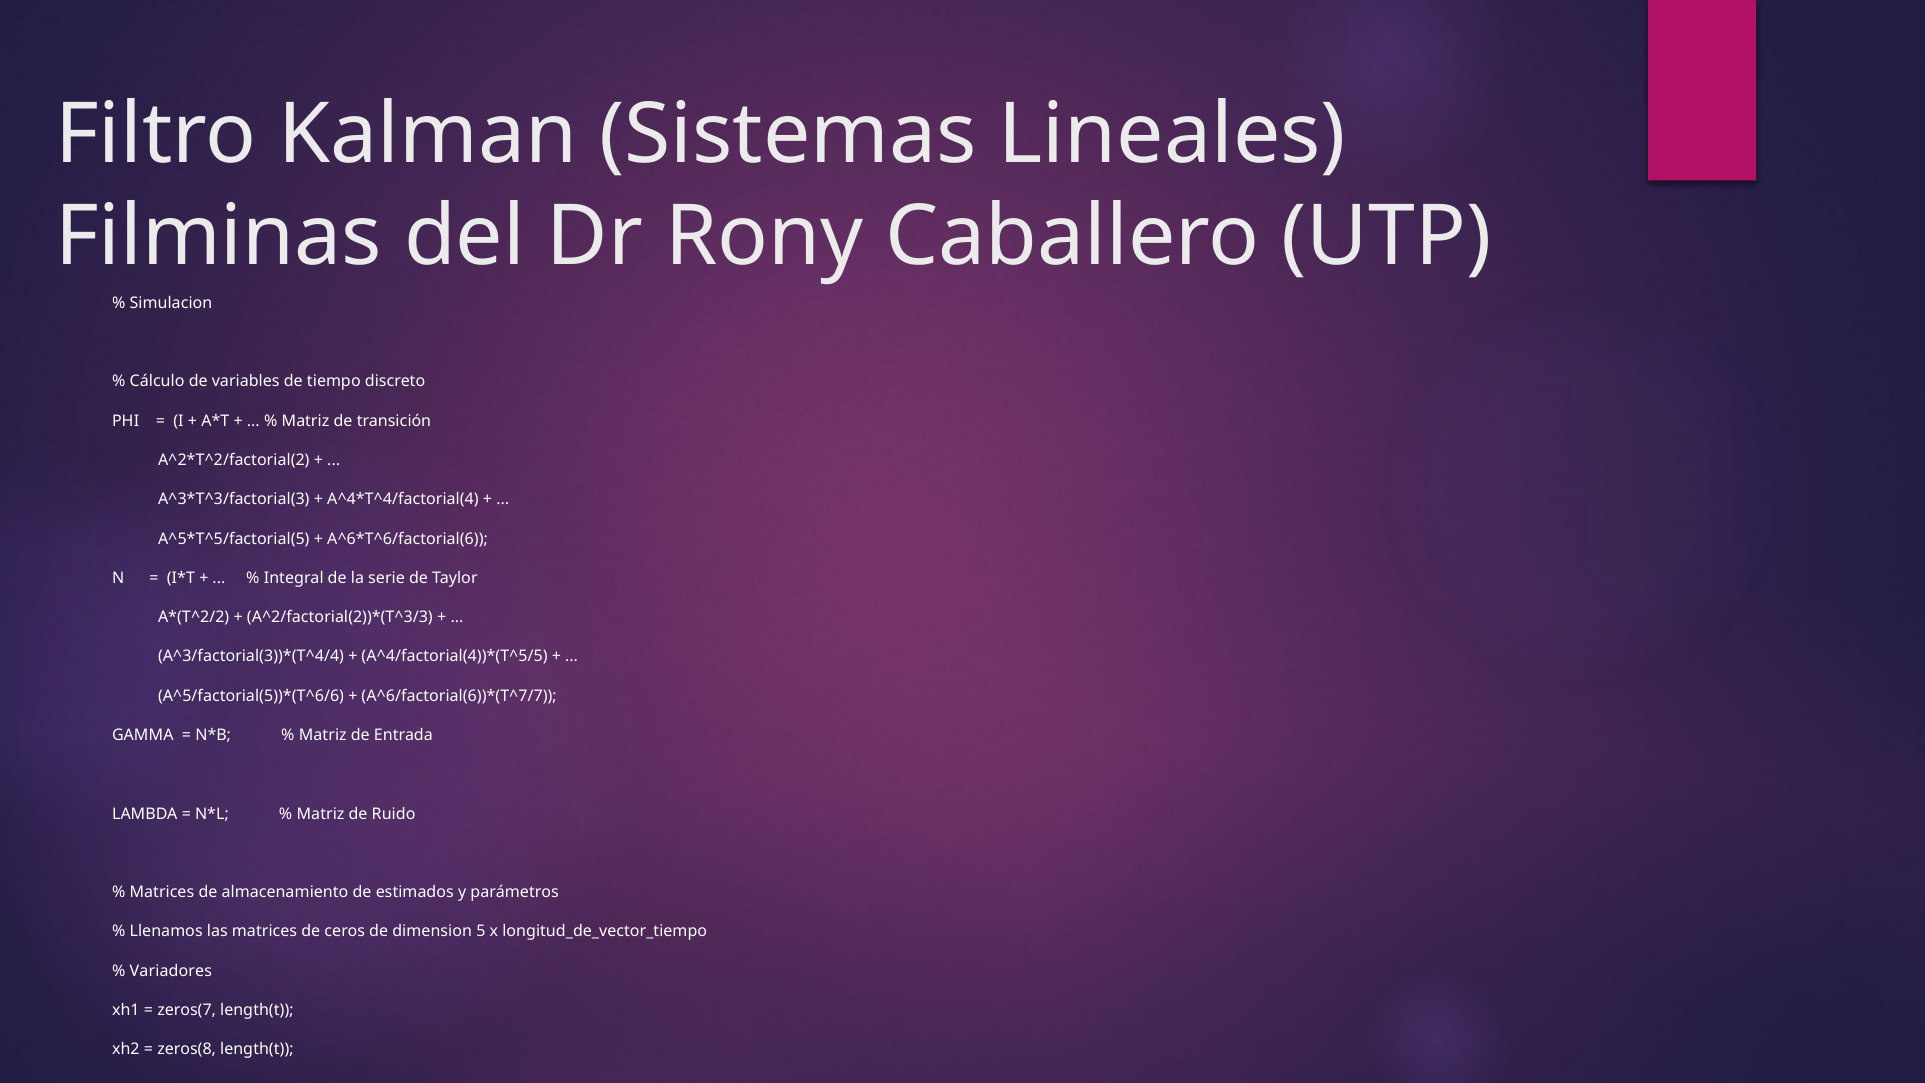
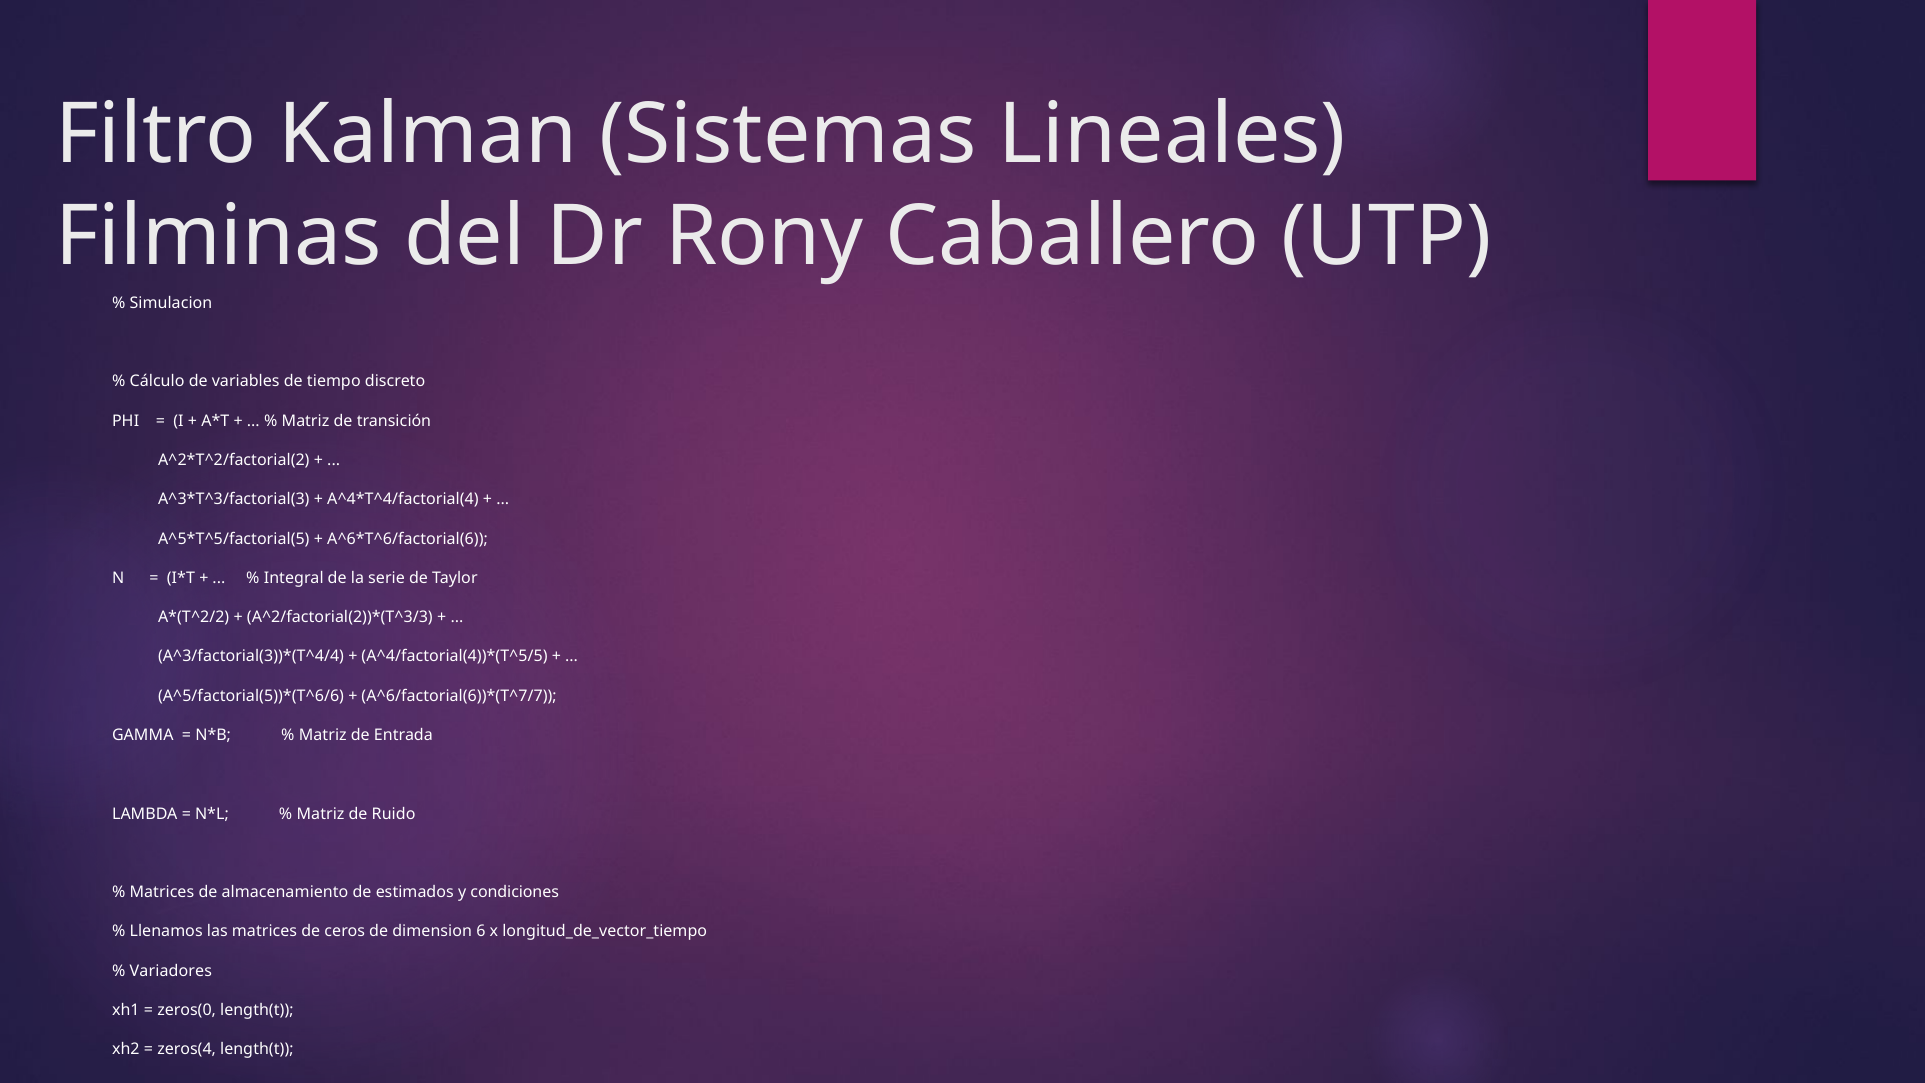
parámetros: parámetros -> condiciones (515, 892)
5: 5 -> 6 (481, 931)
zeros(7: zeros(7 -> zeros(0 (187, 1010)
zeros(8: zeros(8 -> zeros(4 (187, 1049)
